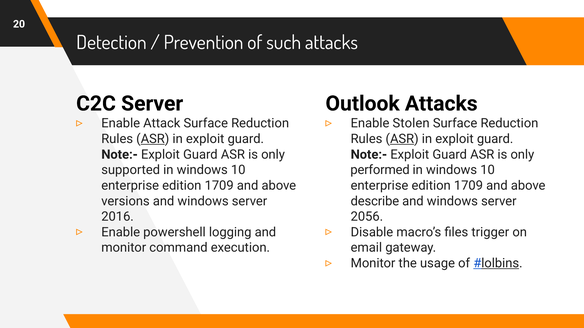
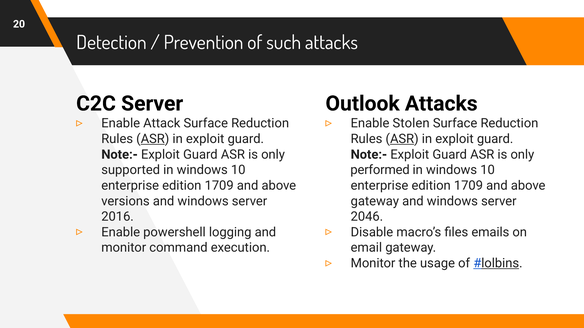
describe: describe -> gateway (375, 201)
2056: 2056 -> 2046 (367, 217)
trigger: trigger -> emails (490, 233)
